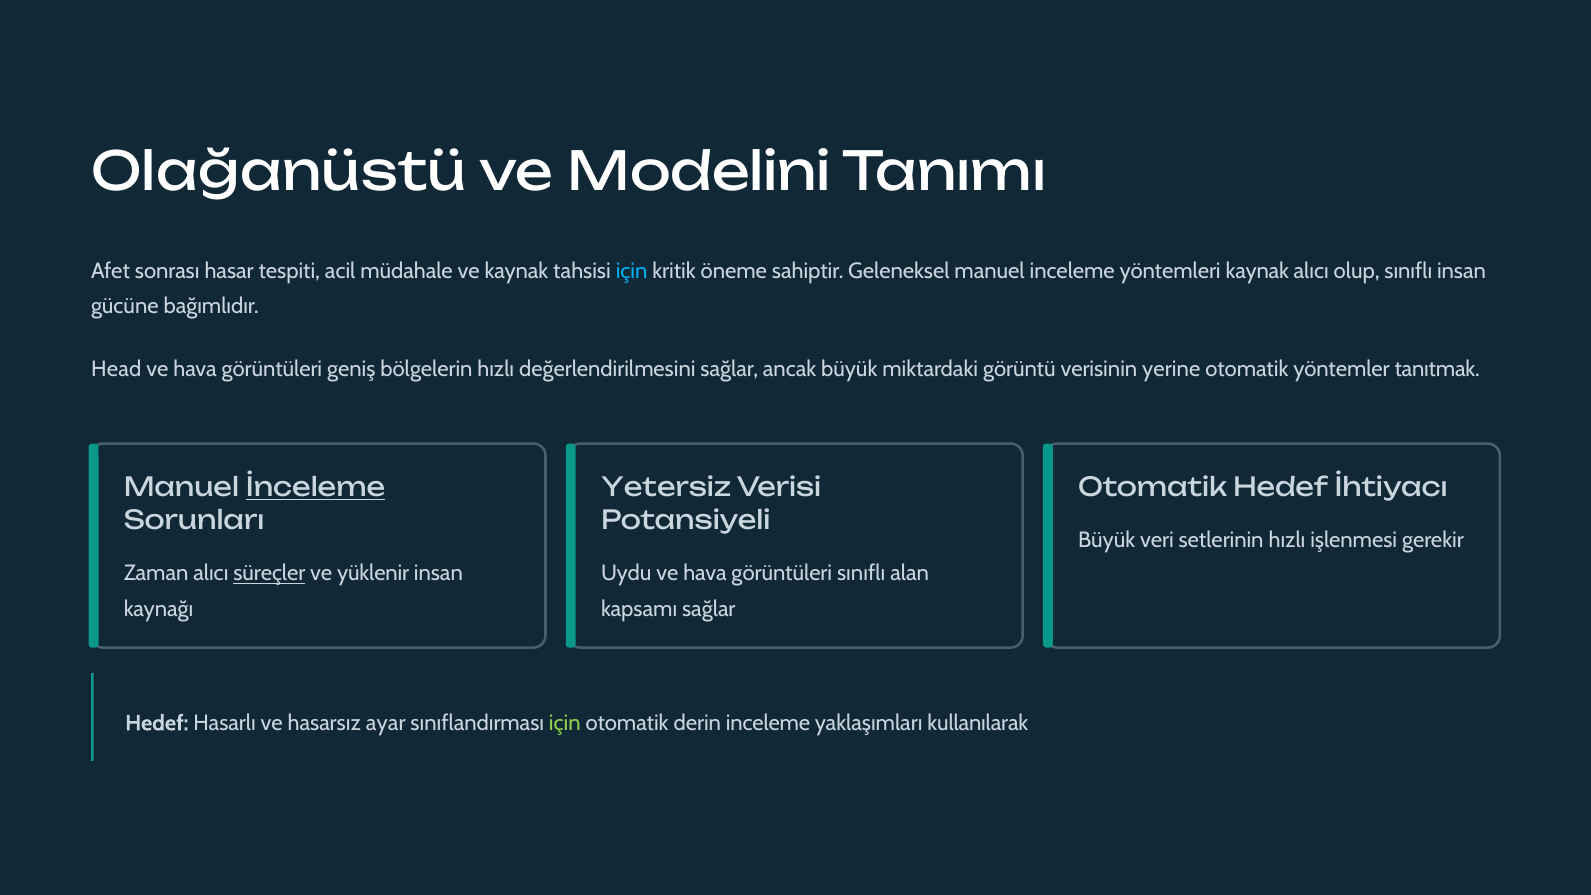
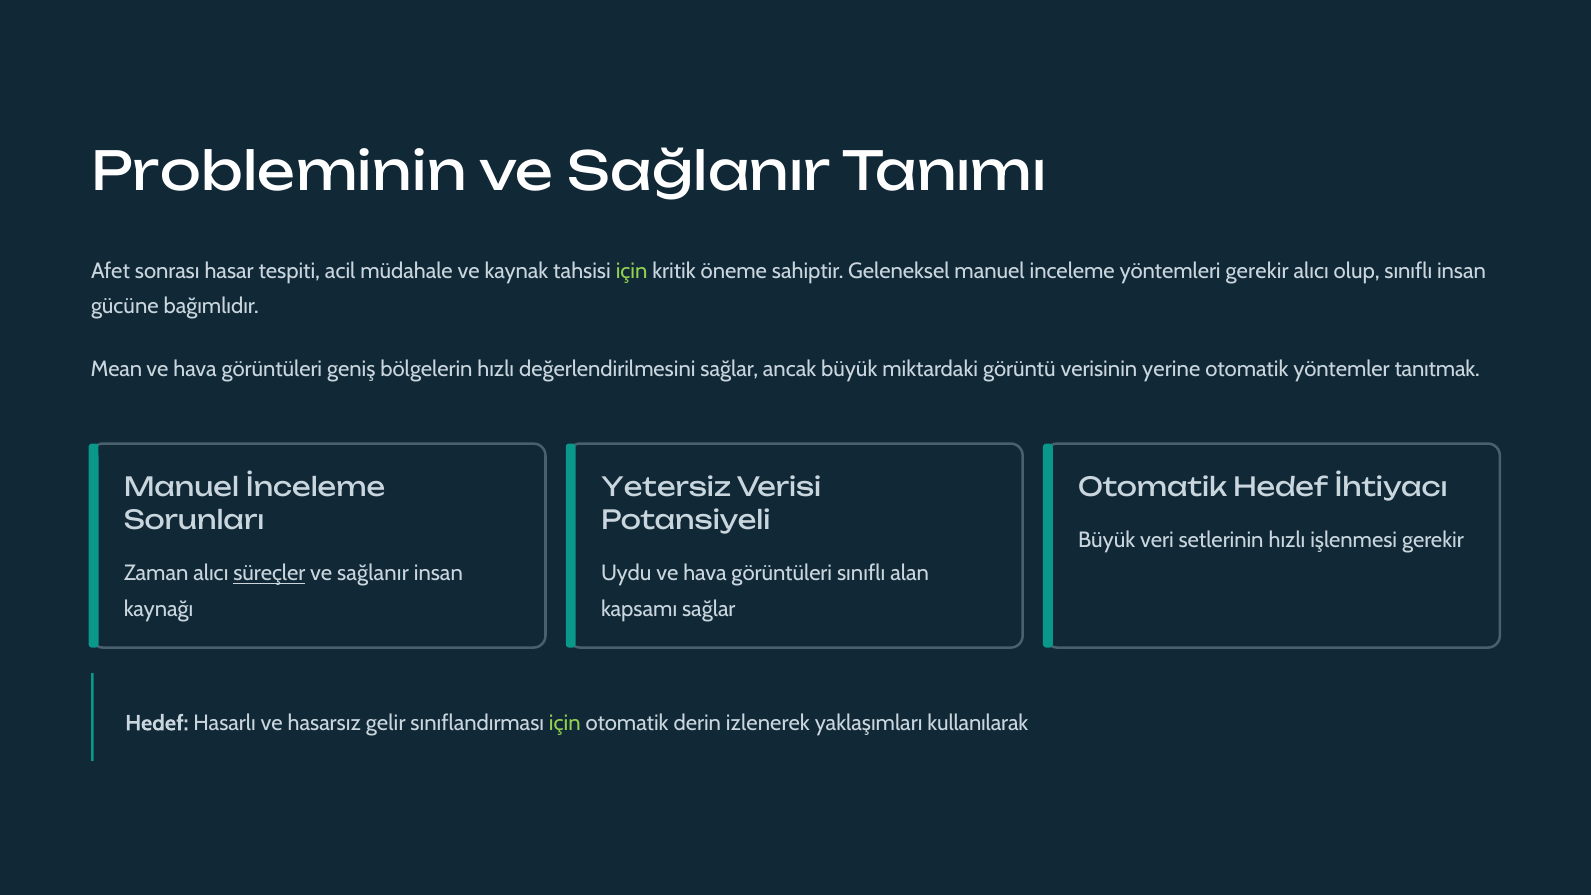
Olağanüstü: Olağanüstü -> Probleminin (279, 173)
Modelini: Modelini -> Sağlanır (699, 173)
için colour: light blue -> light green (632, 271)
yöntemleri kaynak: kaynak -> gerekir (1257, 271)
Head: Head -> Mean (116, 369)
İnceleme underline: present -> none (316, 488)
yüklenir: yüklenir -> sağlanır (373, 574)
ayar: ayar -> gelir (386, 723)
derin inceleme: inceleme -> izlenerek (768, 723)
